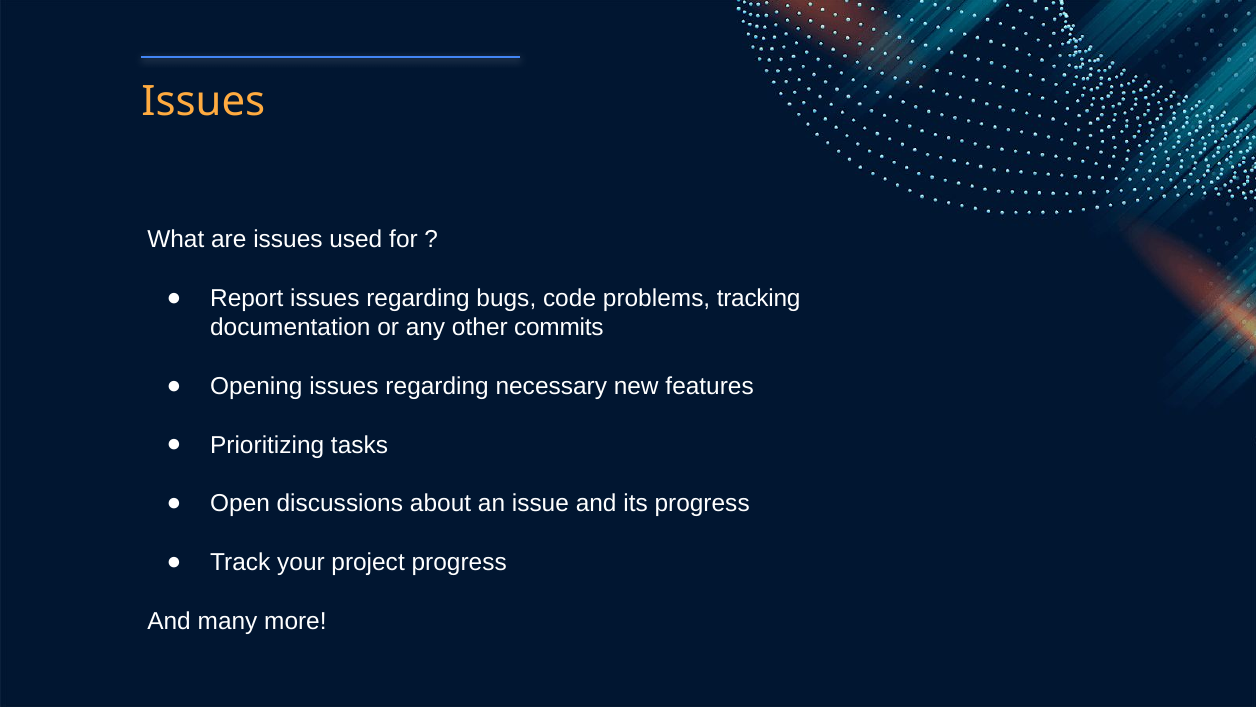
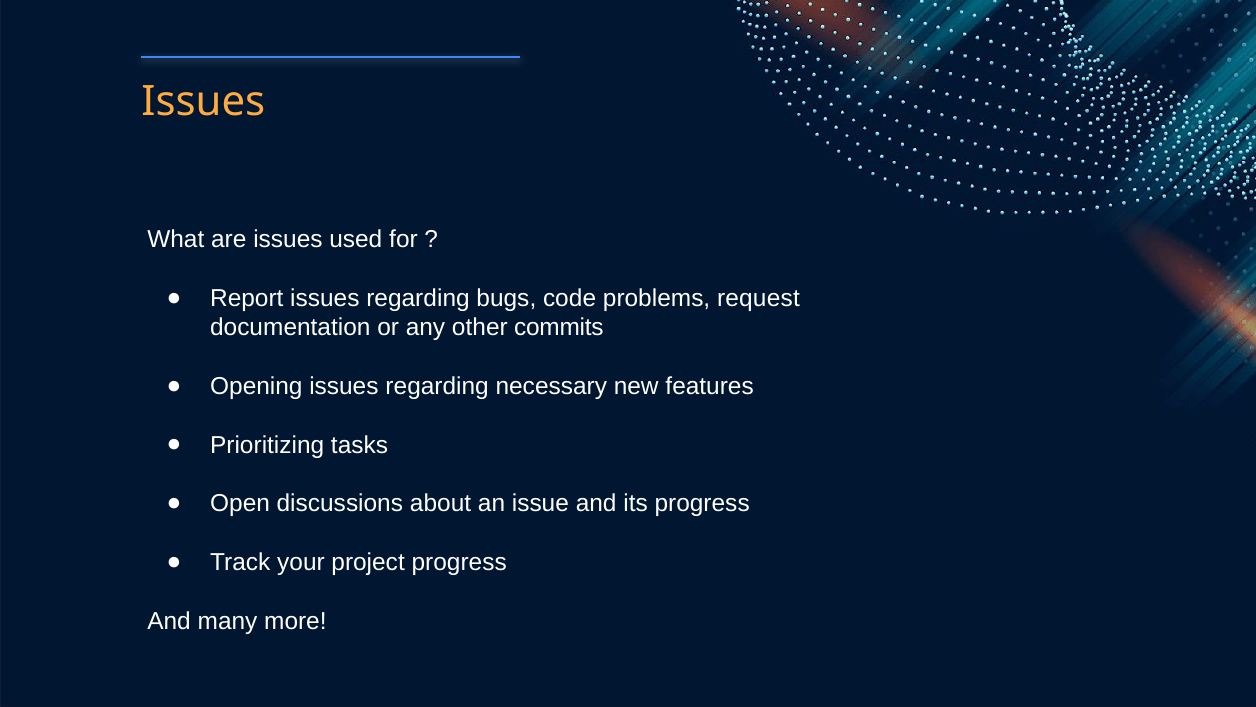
tracking: tracking -> request (758, 298)
